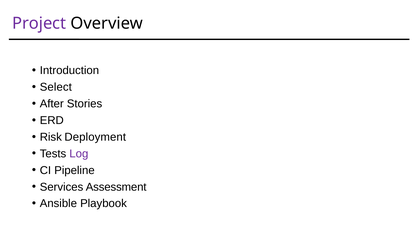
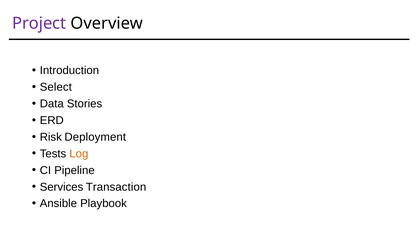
After: After -> Data (52, 104)
Log colour: purple -> orange (79, 153)
Assessment: Assessment -> Transaction (116, 187)
